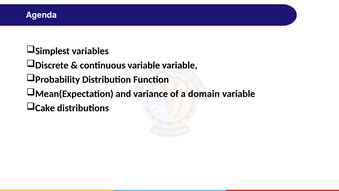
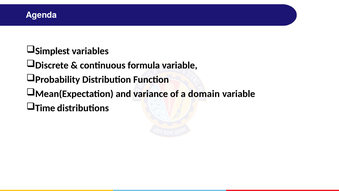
continuous variable: variable -> formula (144, 65)
Cake: Cake -> Time (45, 108)
